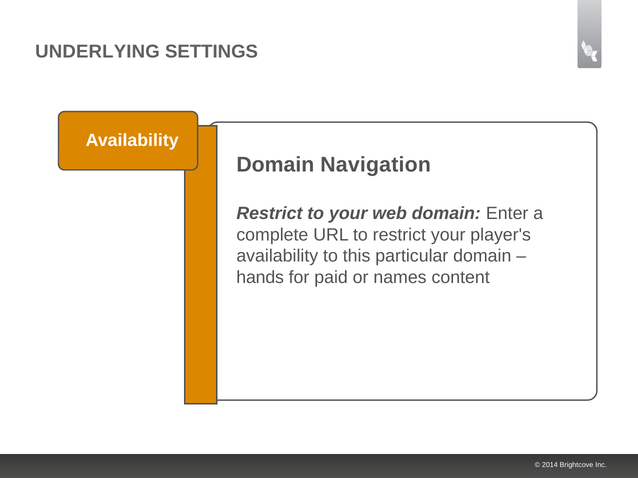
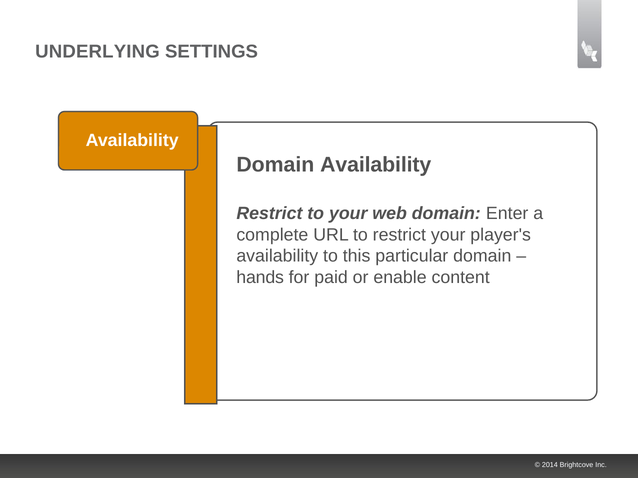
Domain Navigation: Navigation -> Availability (376, 165)
names: names -> enable (400, 278)
